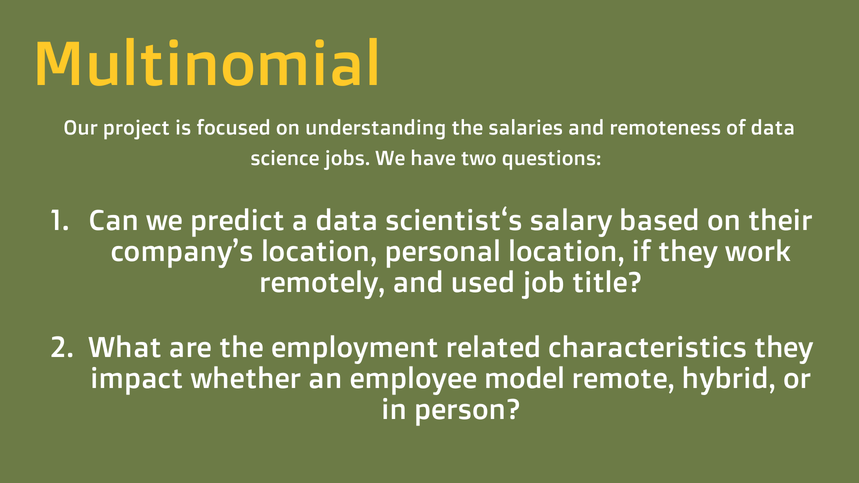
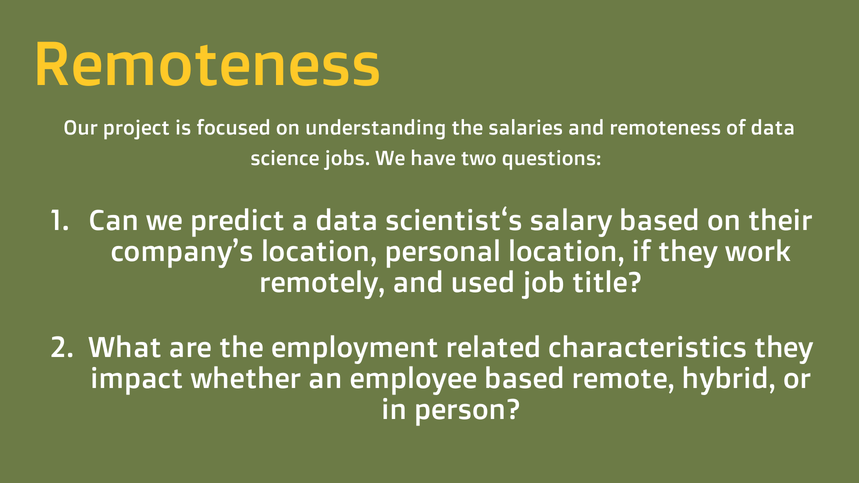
Multinomial: Multinomial -> Remoteness (207, 65)
employee model: model -> based (525, 379)
